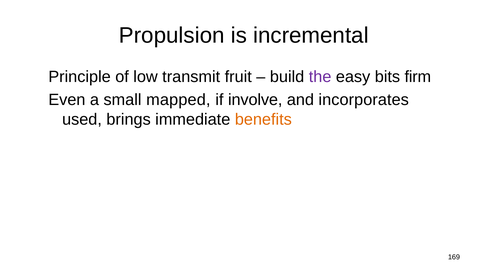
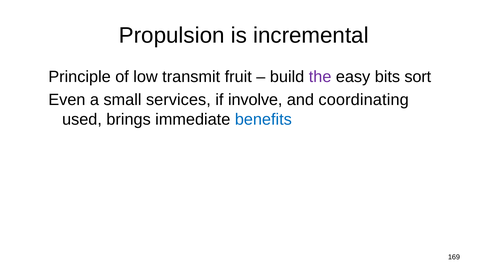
firm: firm -> sort (418, 77)
mapped: mapped -> services (178, 100)
incorporates: incorporates -> coordinating (364, 100)
benefits colour: orange -> blue (263, 119)
